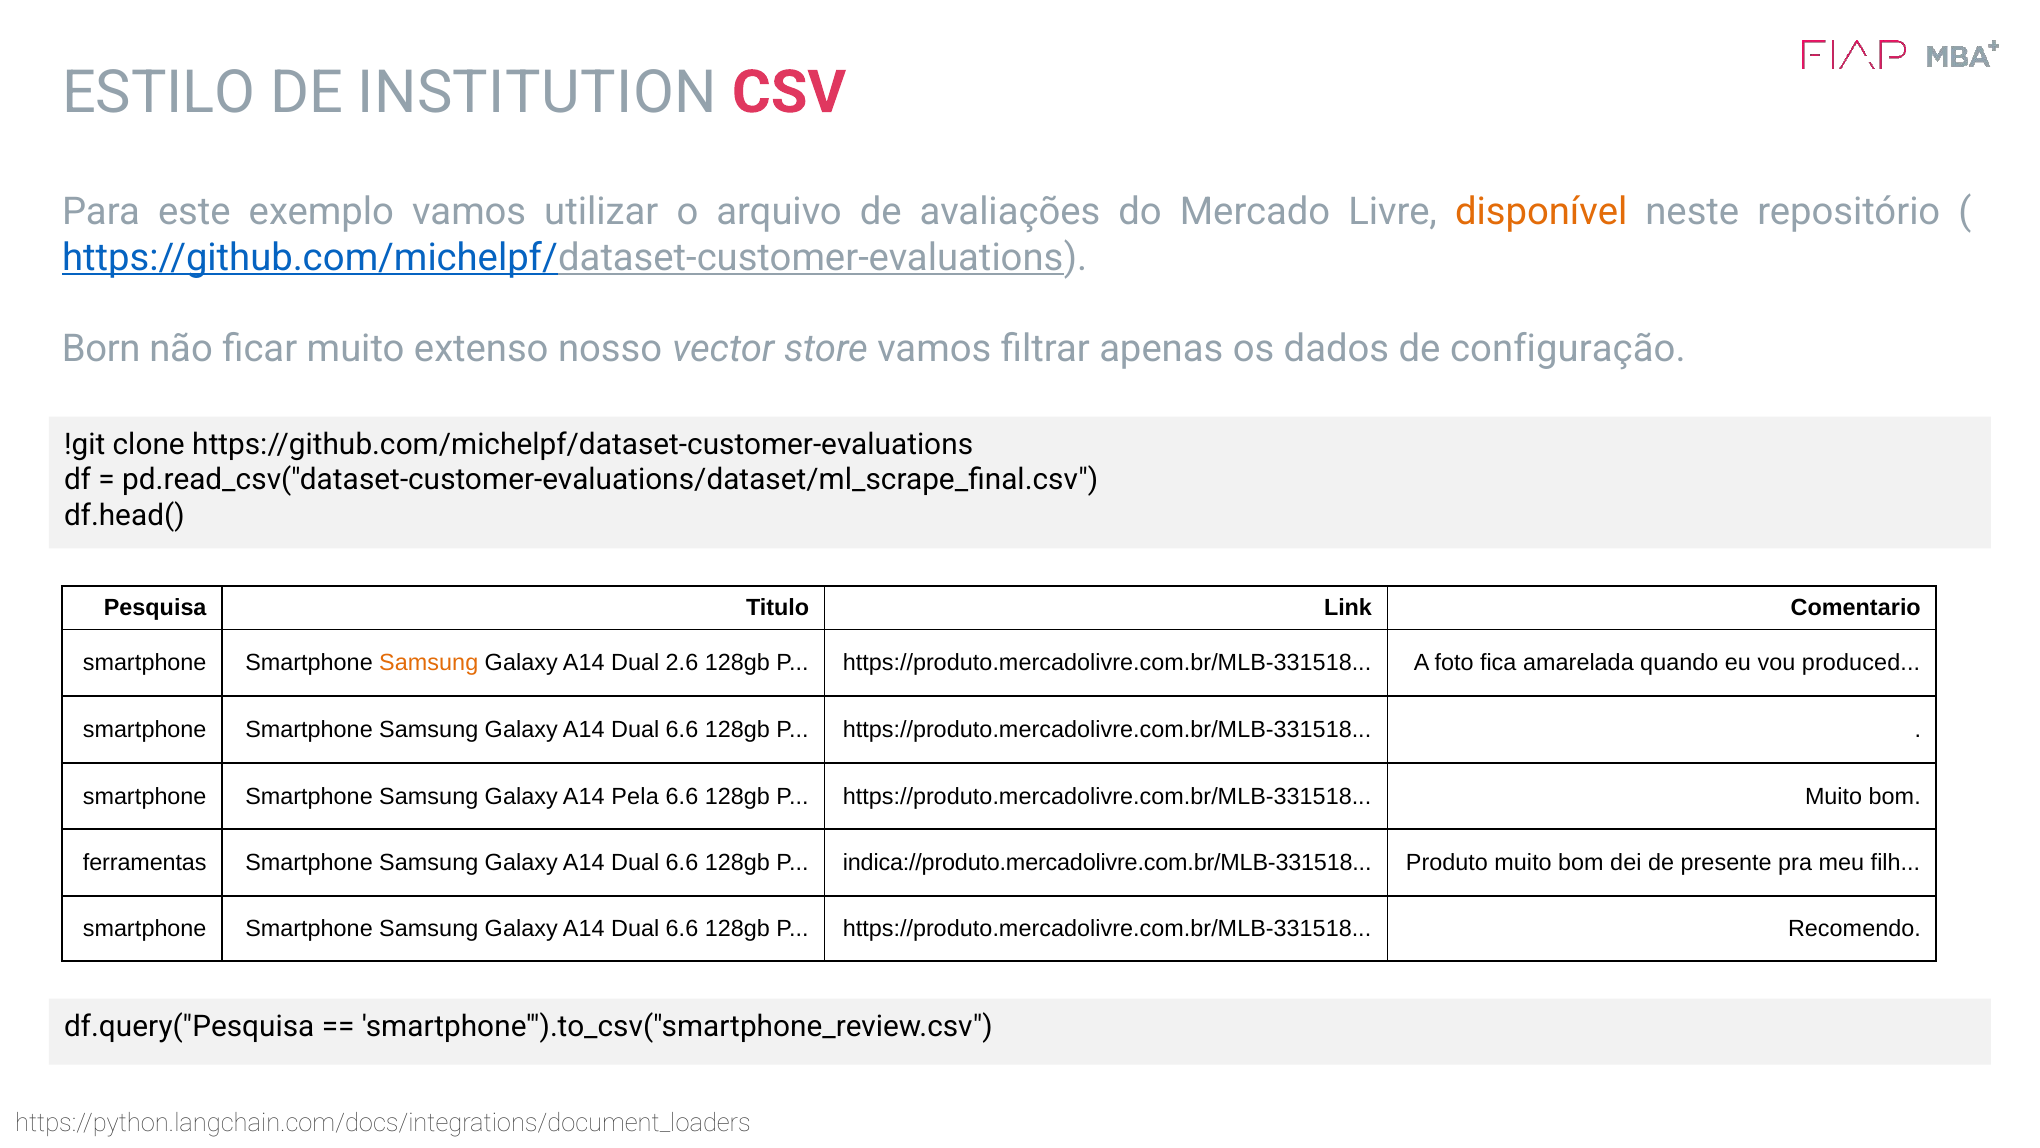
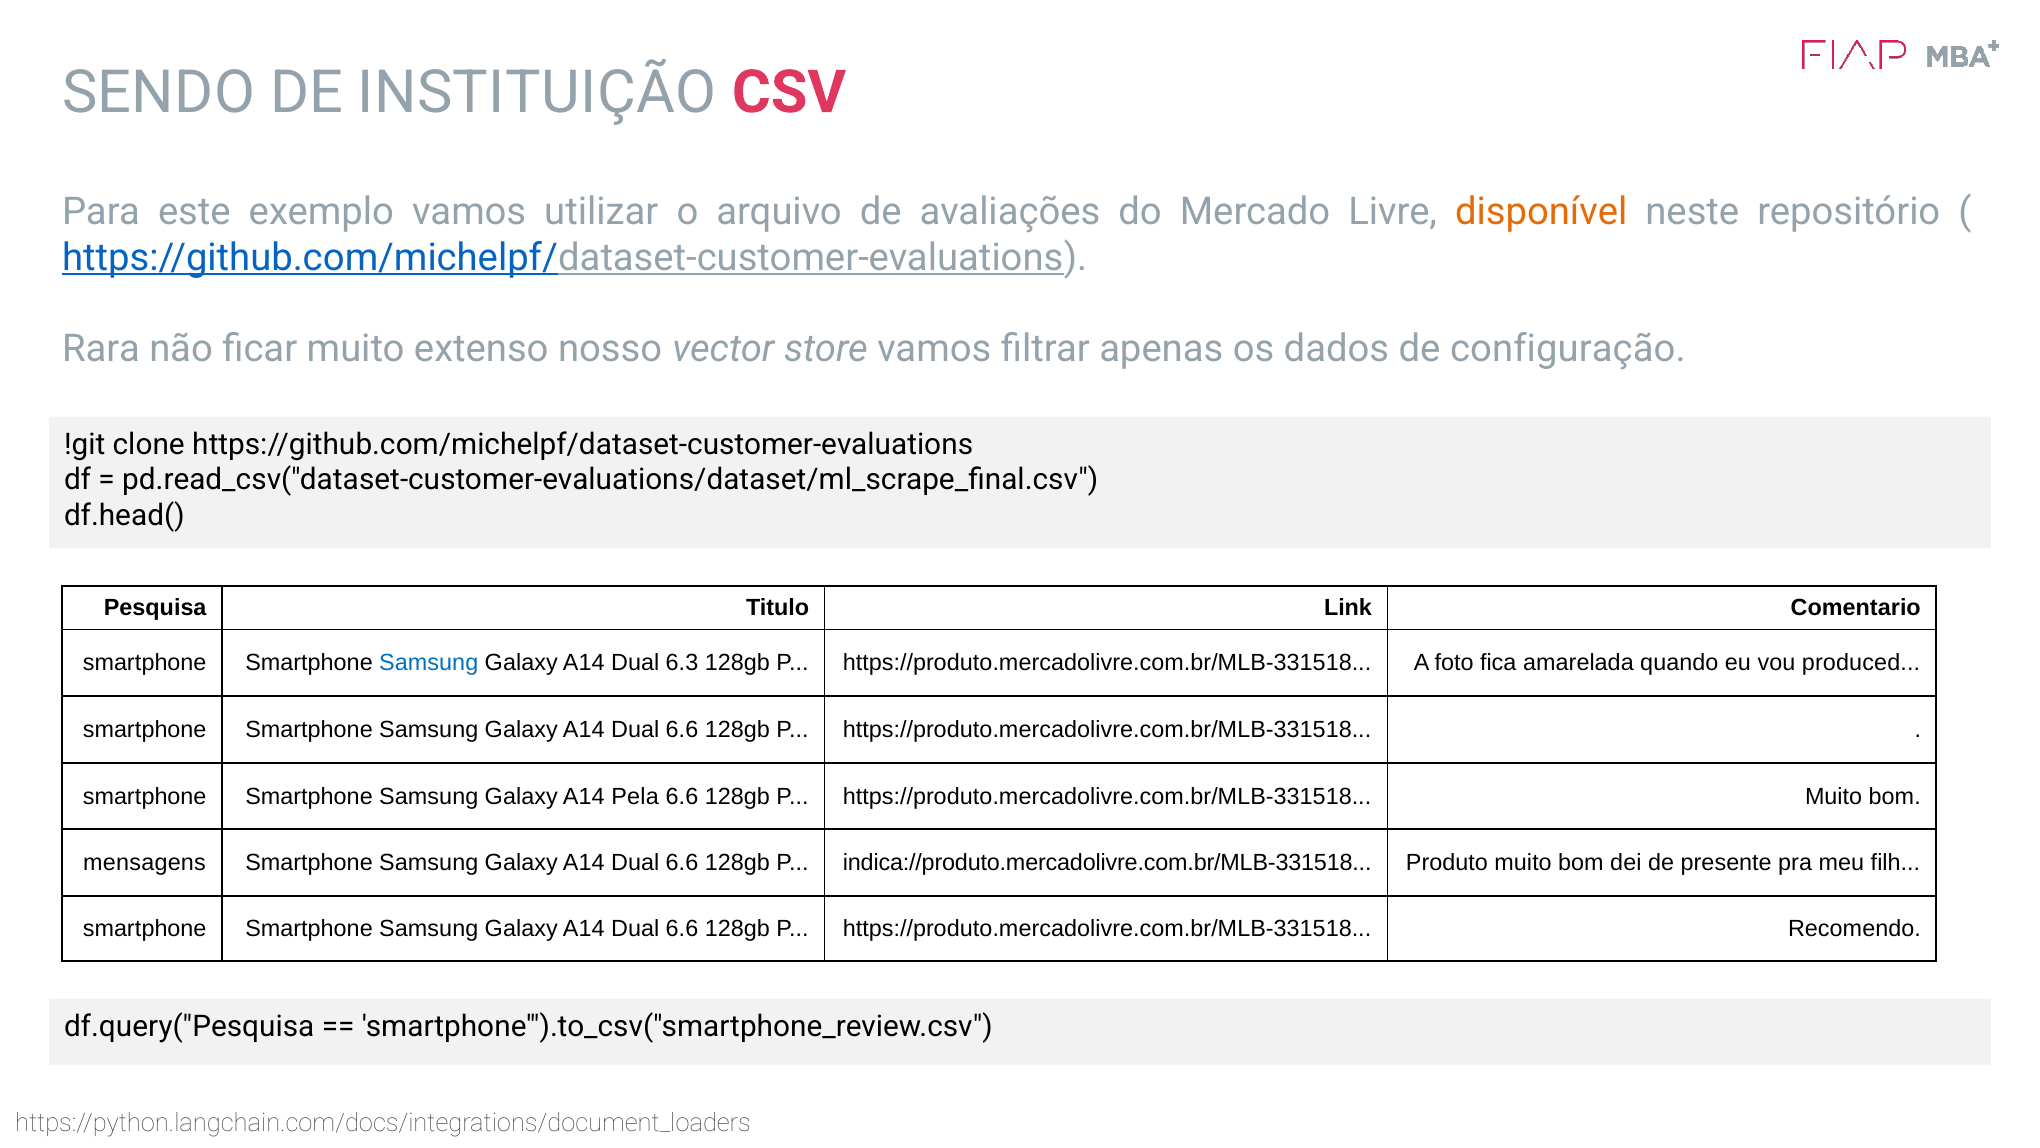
ESTILO: ESTILO -> SENDO (159, 92)
INSTITUTION: INSTITUTION -> INSTITUIÇÃO (537, 92)
Born: Born -> Rara (101, 349)
Samsung colour: orange -> blue (429, 663)
2.6: 2.6 -> 6.3 (682, 663)
ferramentas: ferramentas -> mensagens (145, 863)
